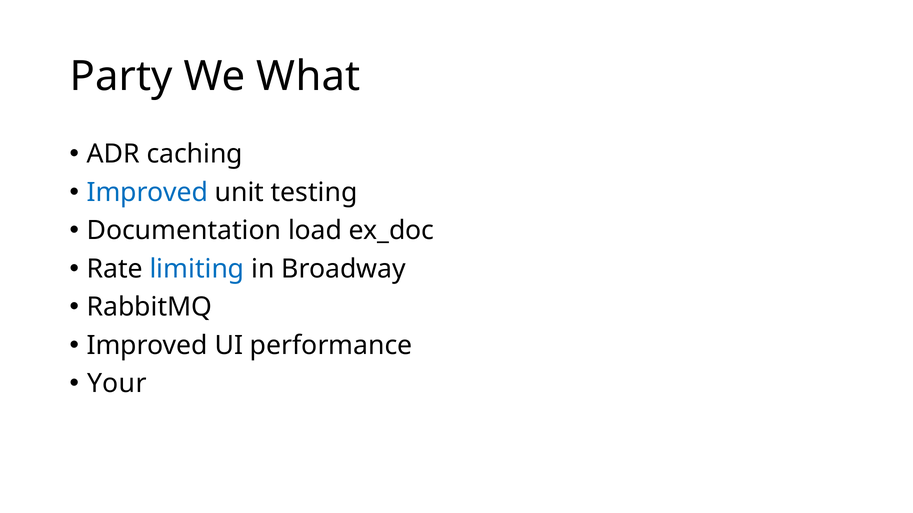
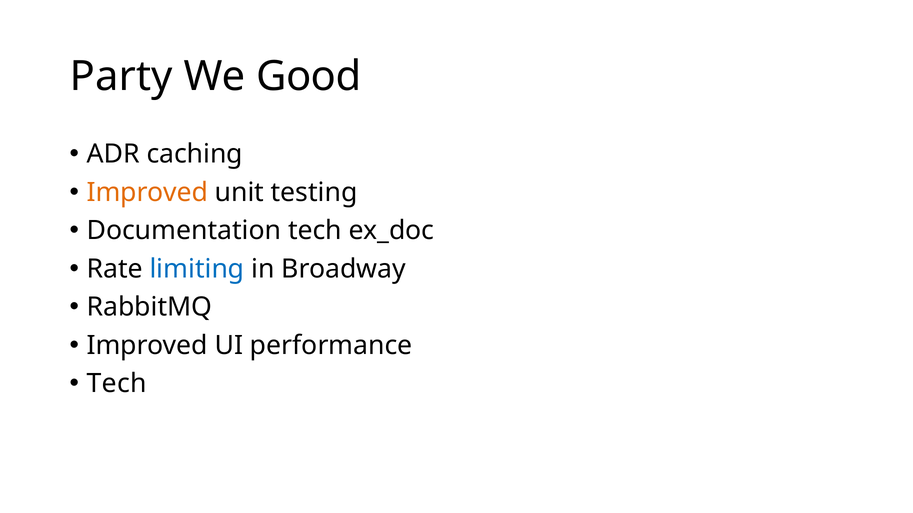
What: What -> Good (309, 77)
Improved colour: blue -> orange (147, 193)
Documentation load: load -> tech (315, 231)
Your: Your -> Tech (117, 384)
